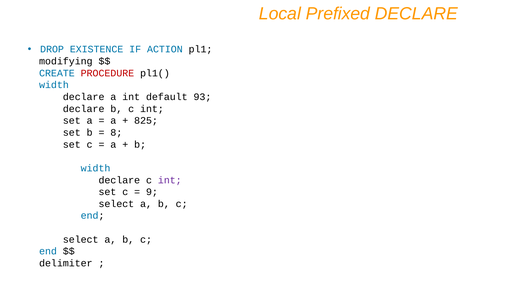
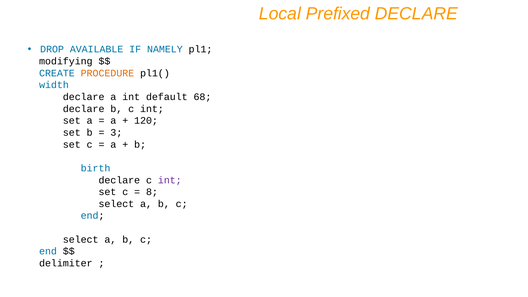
EXISTENCE: EXISTENCE -> AVAILABLE (97, 49)
ACTION: ACTION -> NAMELY (165, 49)
PROCEDURE colour: red -> orange (107, 73)
93: 93 -> 68 (202, 97)
825: 825 -> 120 (146, 121)
8: 8 -> 3 (116, 133)
width: width -> birth (96, 168)
9: 9 -> 8 (152, 192)
